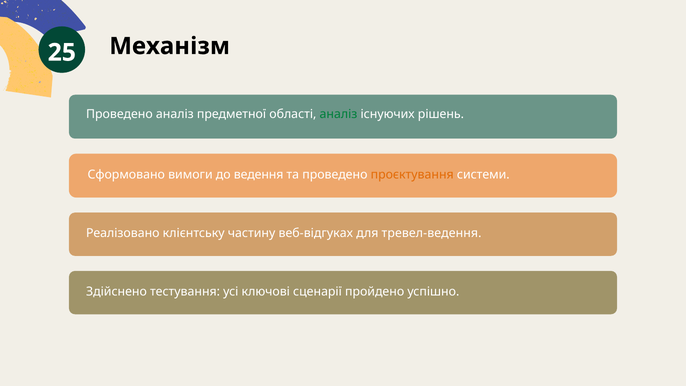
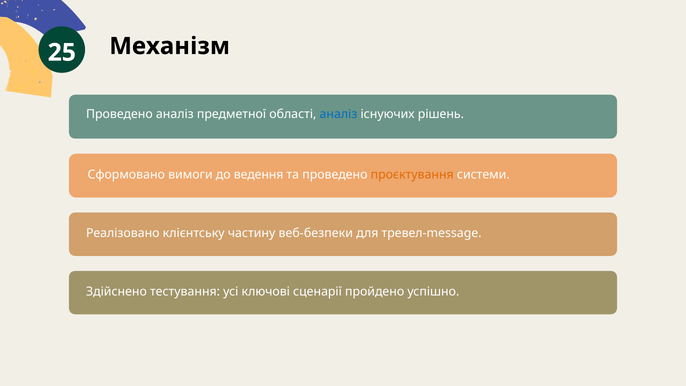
аналіз colour: green -> blue (338, 114)
веб-відгуках: веб-відгуках -> веб-безпеки (316, 233)
тревел-ведення: тревел-ведення -> тревел-message (432, 233)
